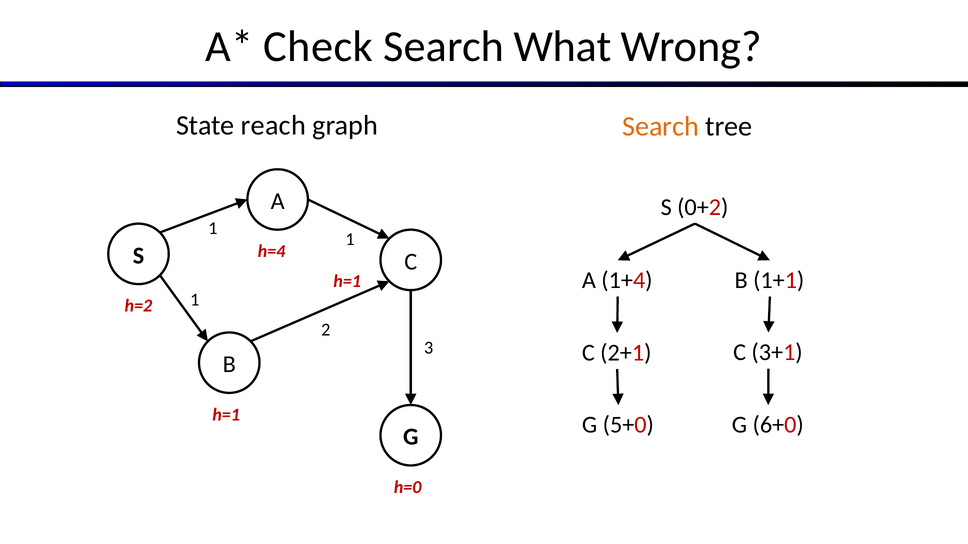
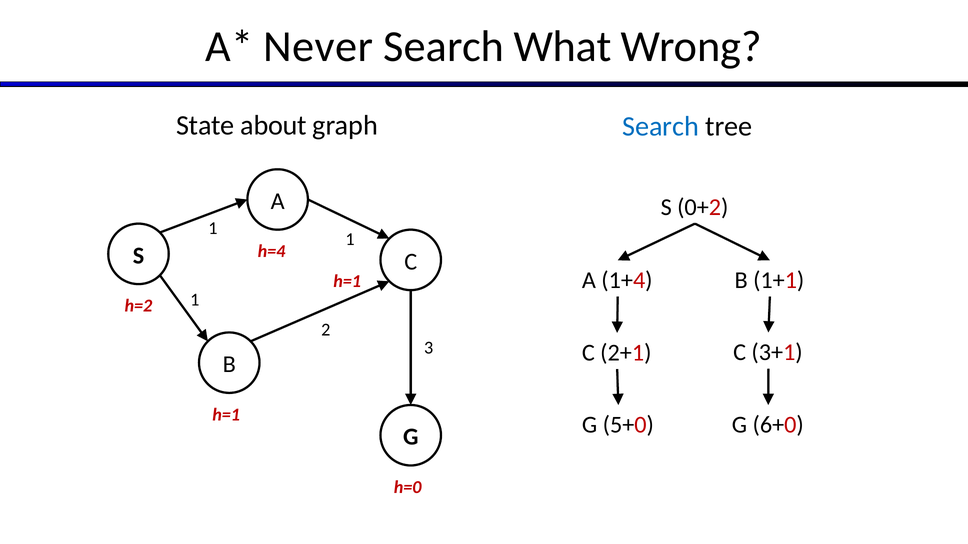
Check: Check -> Never (318, 46)
reach: reach -> about (274, 125)
Search colour: orange -> blue (661, 127)
